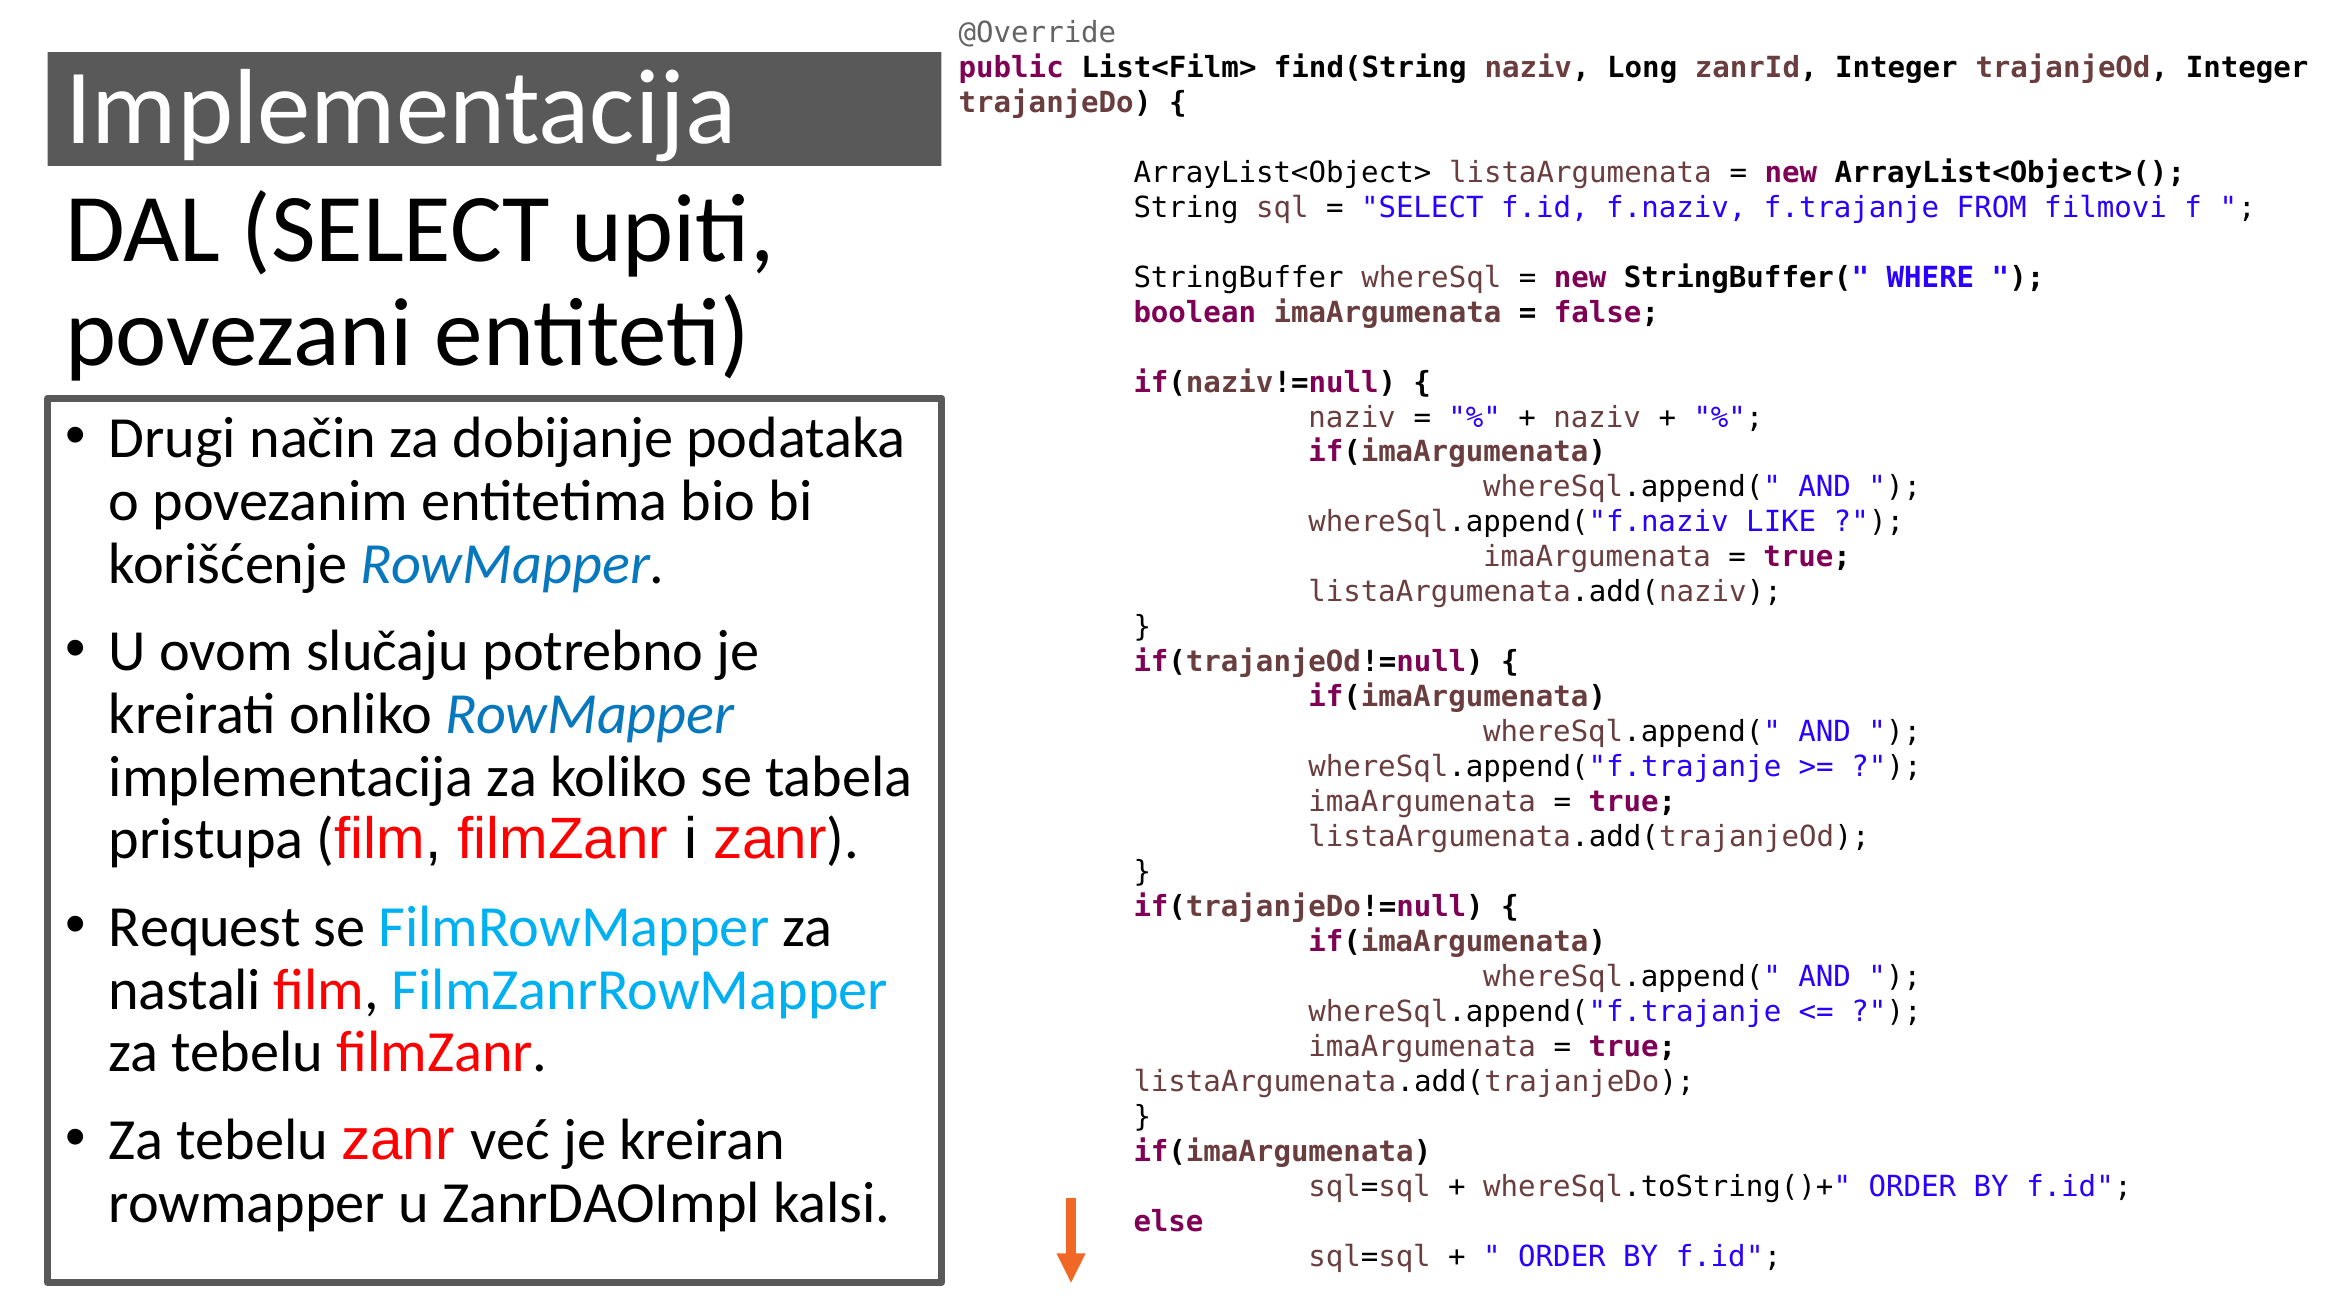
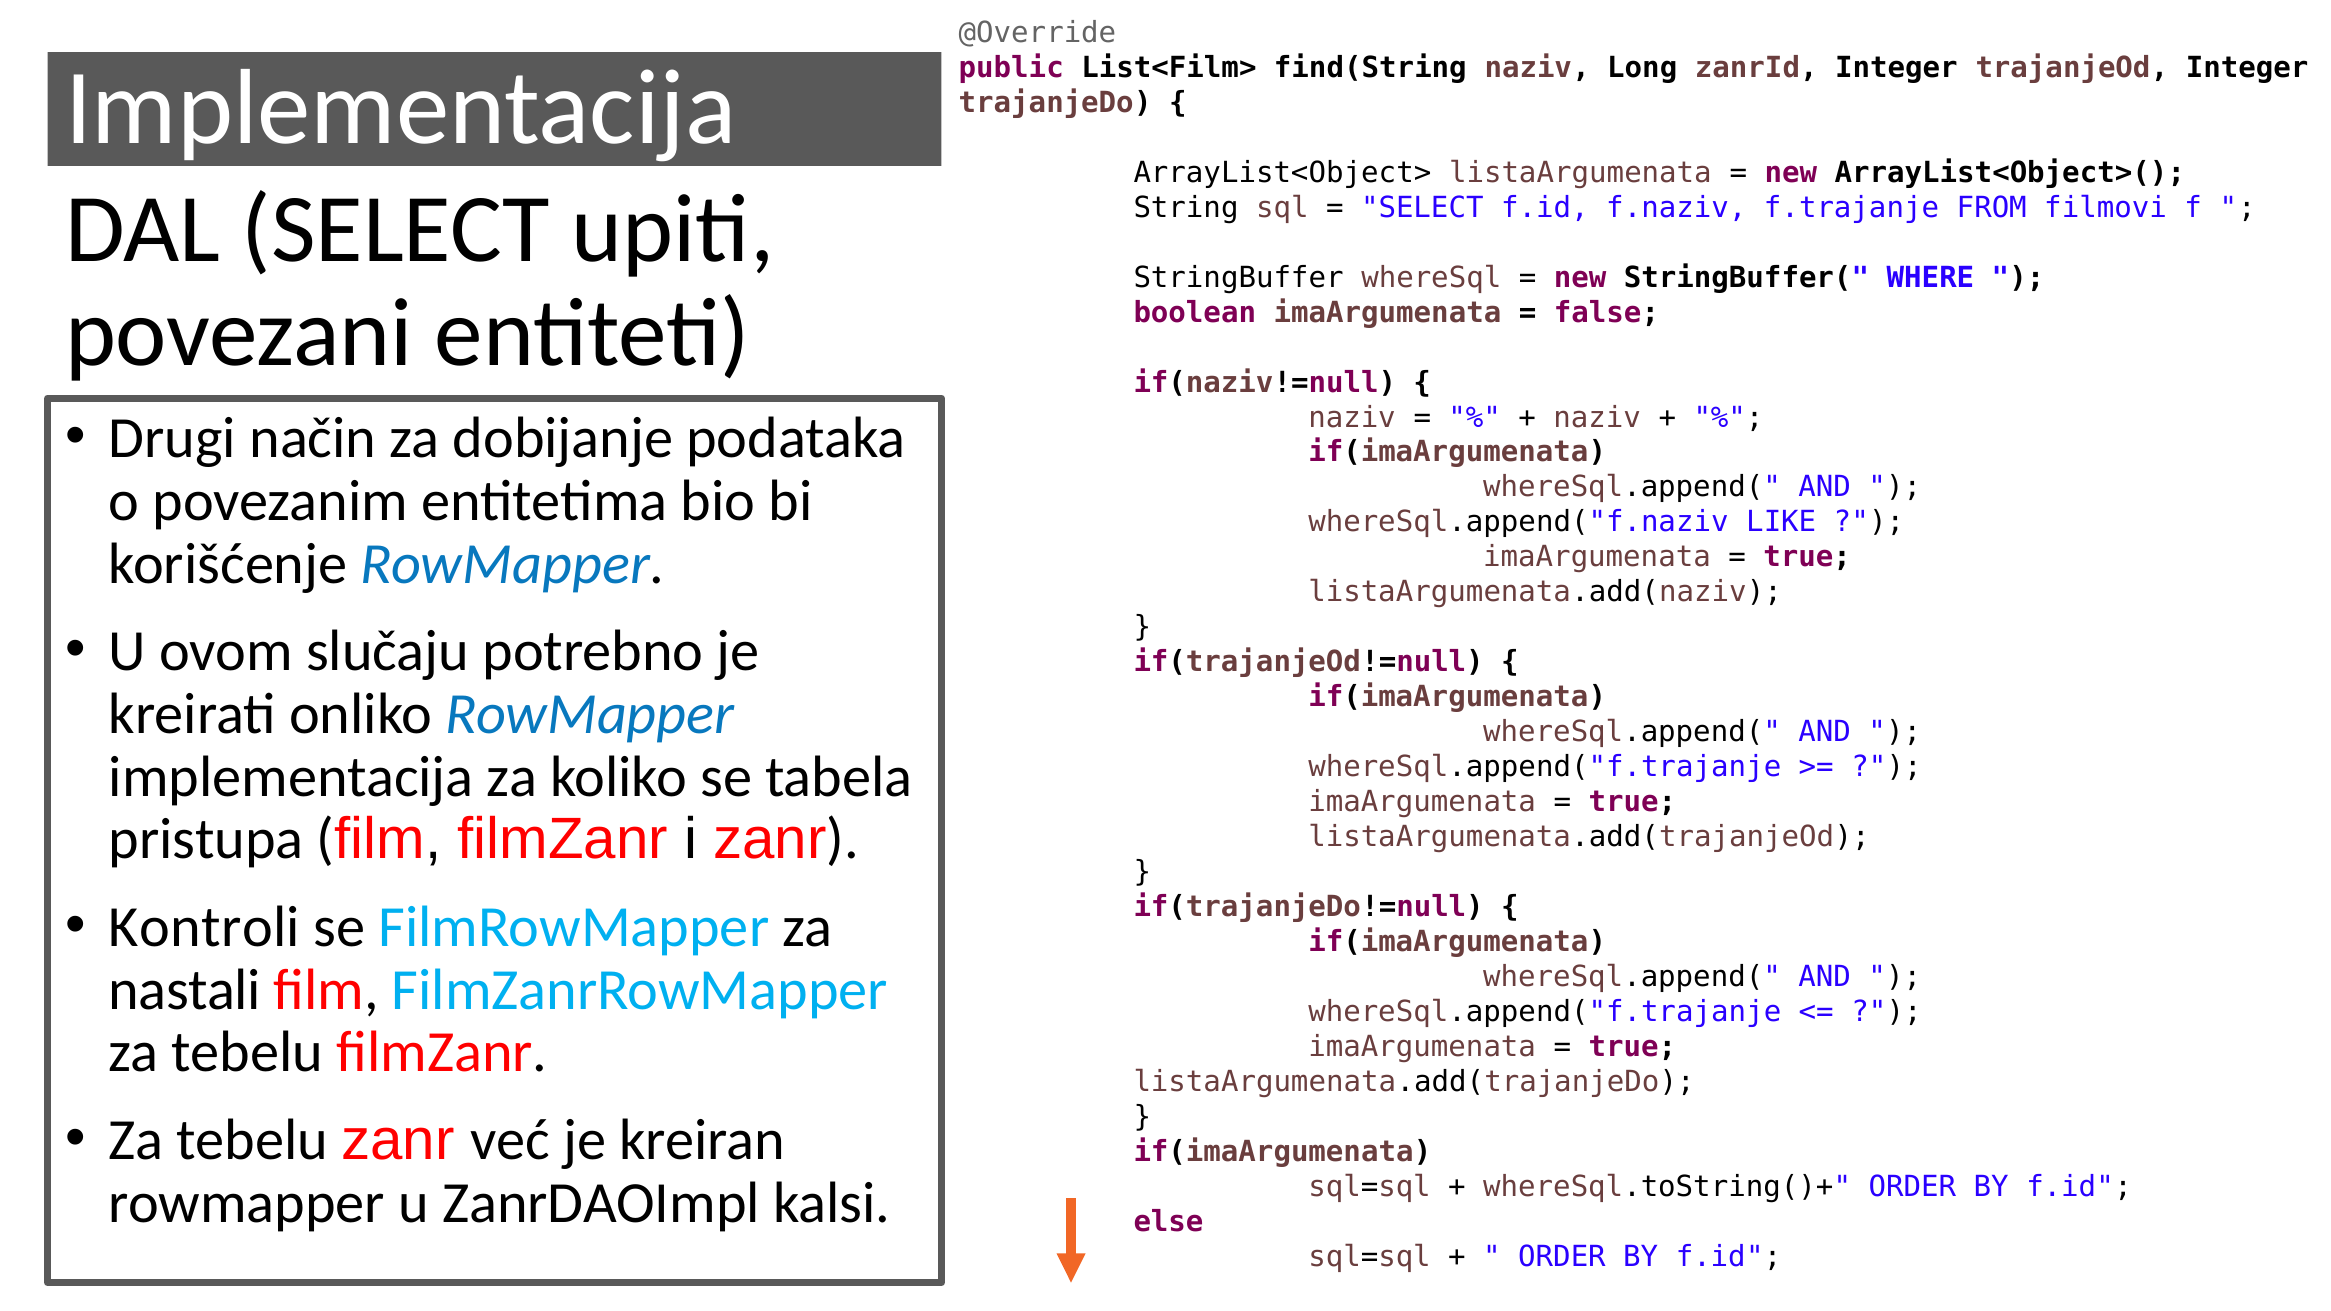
Request: Request -> Kontroli (205, 927)
